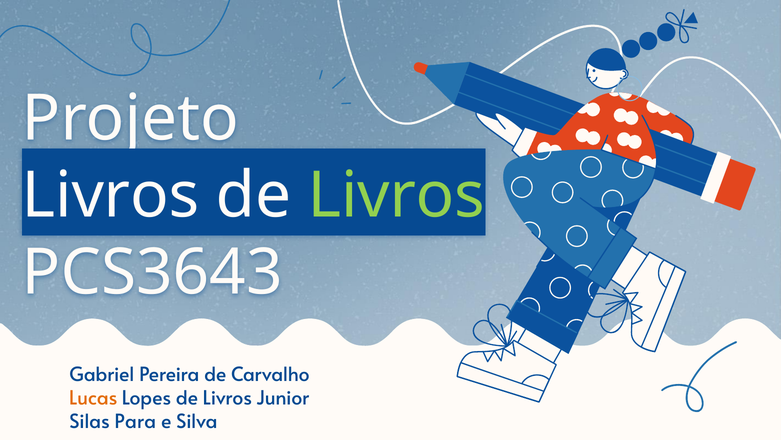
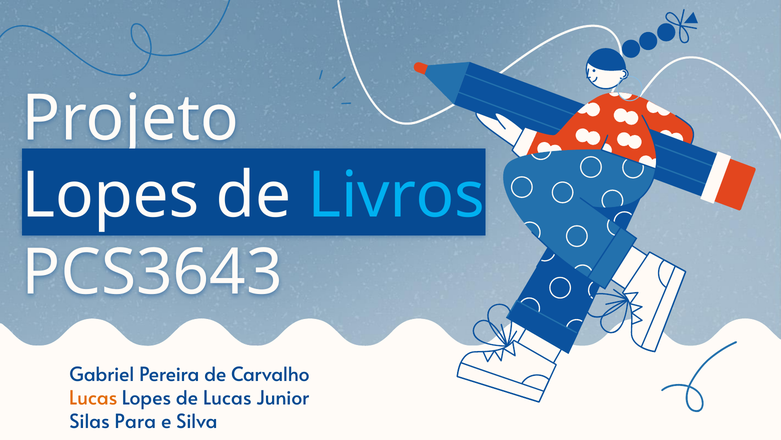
Livros: Livros -> Lopes (111, 195)
Livros colour: light green -> light blue (396, 195)
Lopes de Livros: Livros -> Lucas (227, 398)
